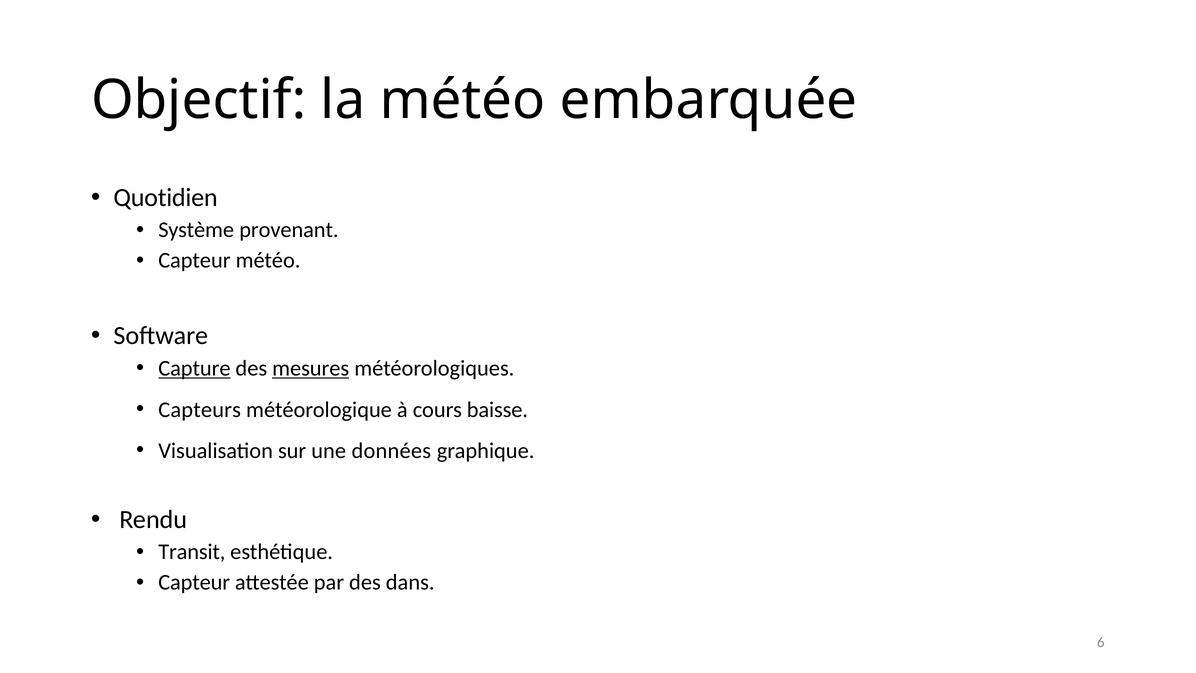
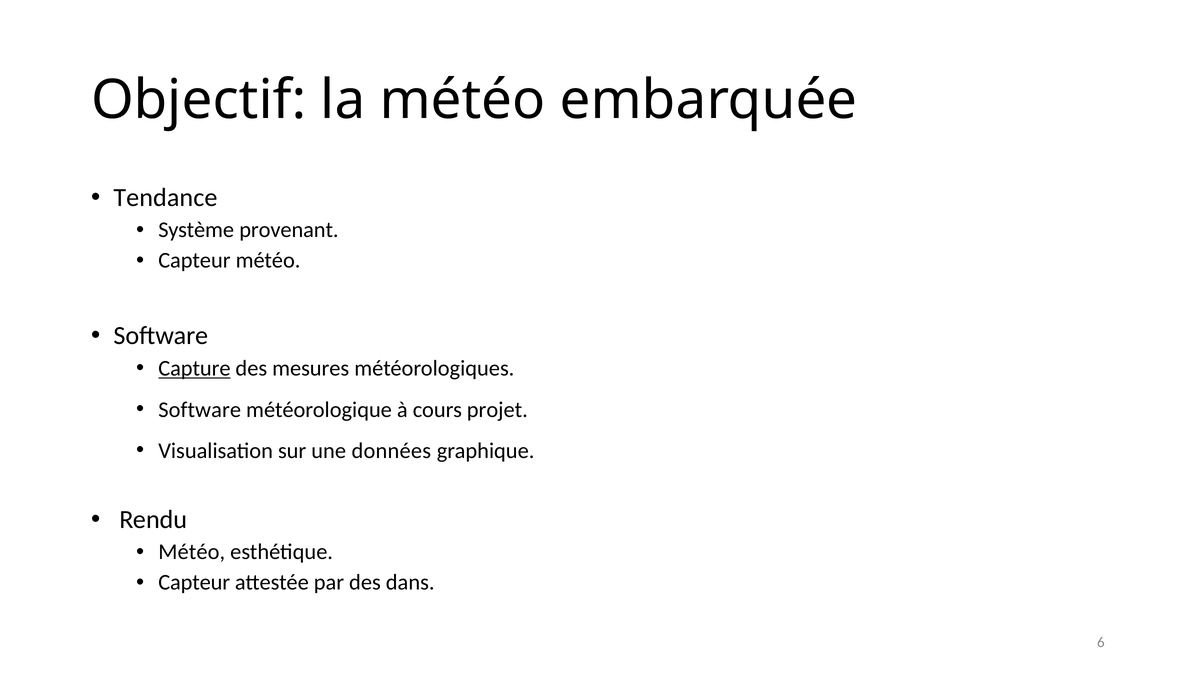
Quotidien: Quotidien -> Tendance (165, 197)
mesures underline: present -> none (311, 368)
Capteurs: Capteurs -> Software (200, 410)
baisse: baisse -> projet (497, 410)
Transit: Transit -> Météo (192, 552)
